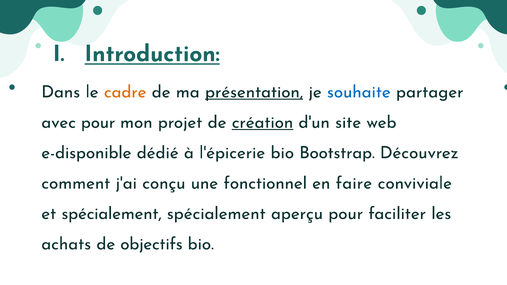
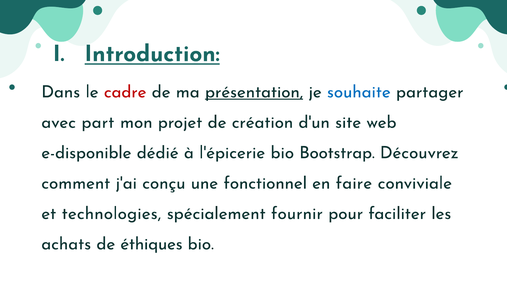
cadre colour: orange -> red (125, 92)
avec pour: pour -> part (98, 122)
création underline: present -> none (263, 122)
et spécialement: spécialement -> technologies (111, 214)
aperçu: aperçu -> fournir (297, 214)
objectifs: objectifs -> éthiques (151, 244)
